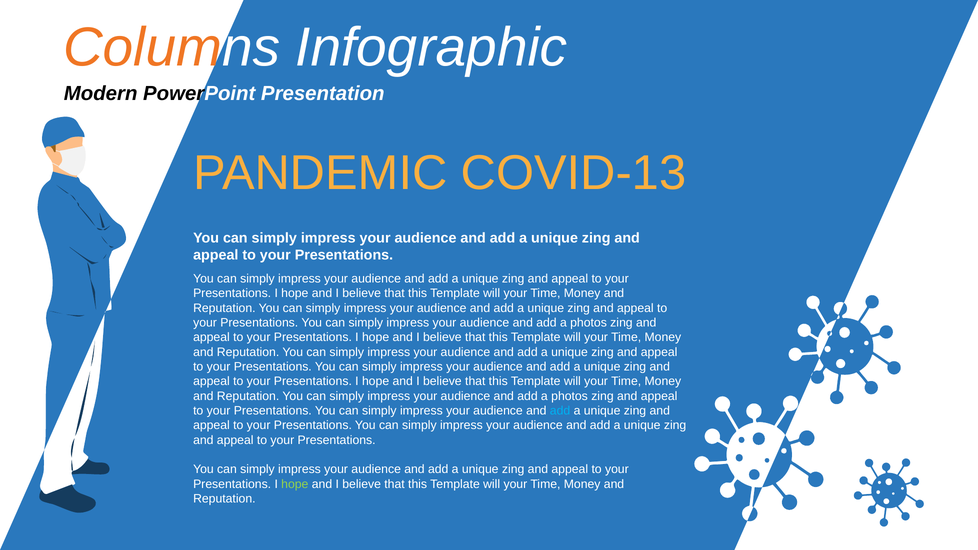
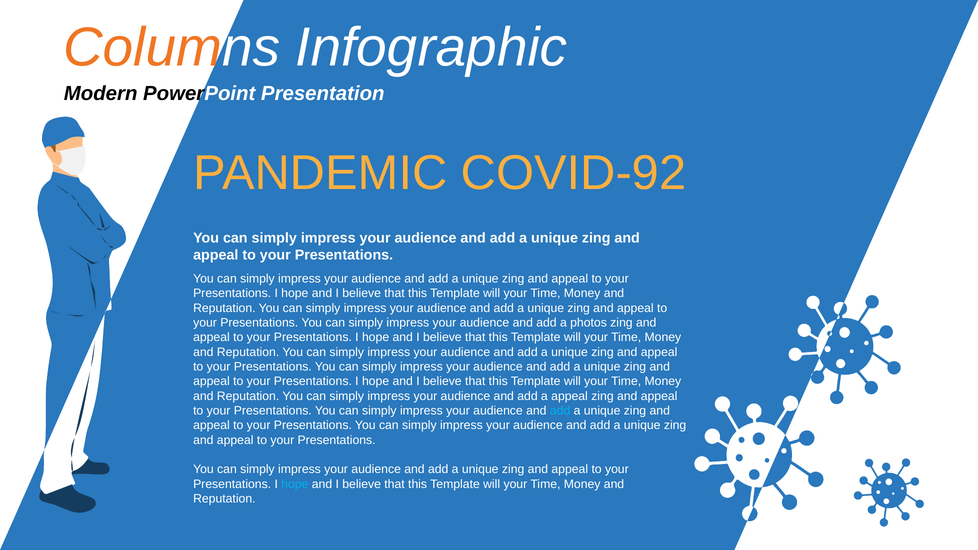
COVID-13: COVID-13 -> COVID-92 (574, 173)
photos: photos -> appeal (570, 396)
hope colour: light green -> light blue (295, 484)
